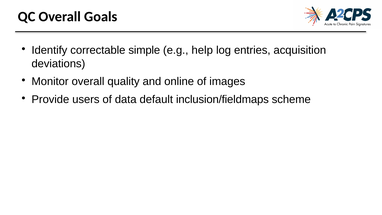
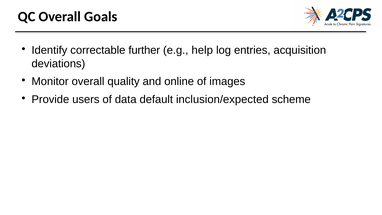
simple: simple -> further (144, 50)
inclusion/fieldmaps: inclusion/fieldmaps -> inclusion/expected (222, 99)
